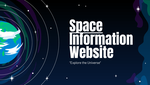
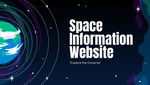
Space underline: present -> none (86, 27)
